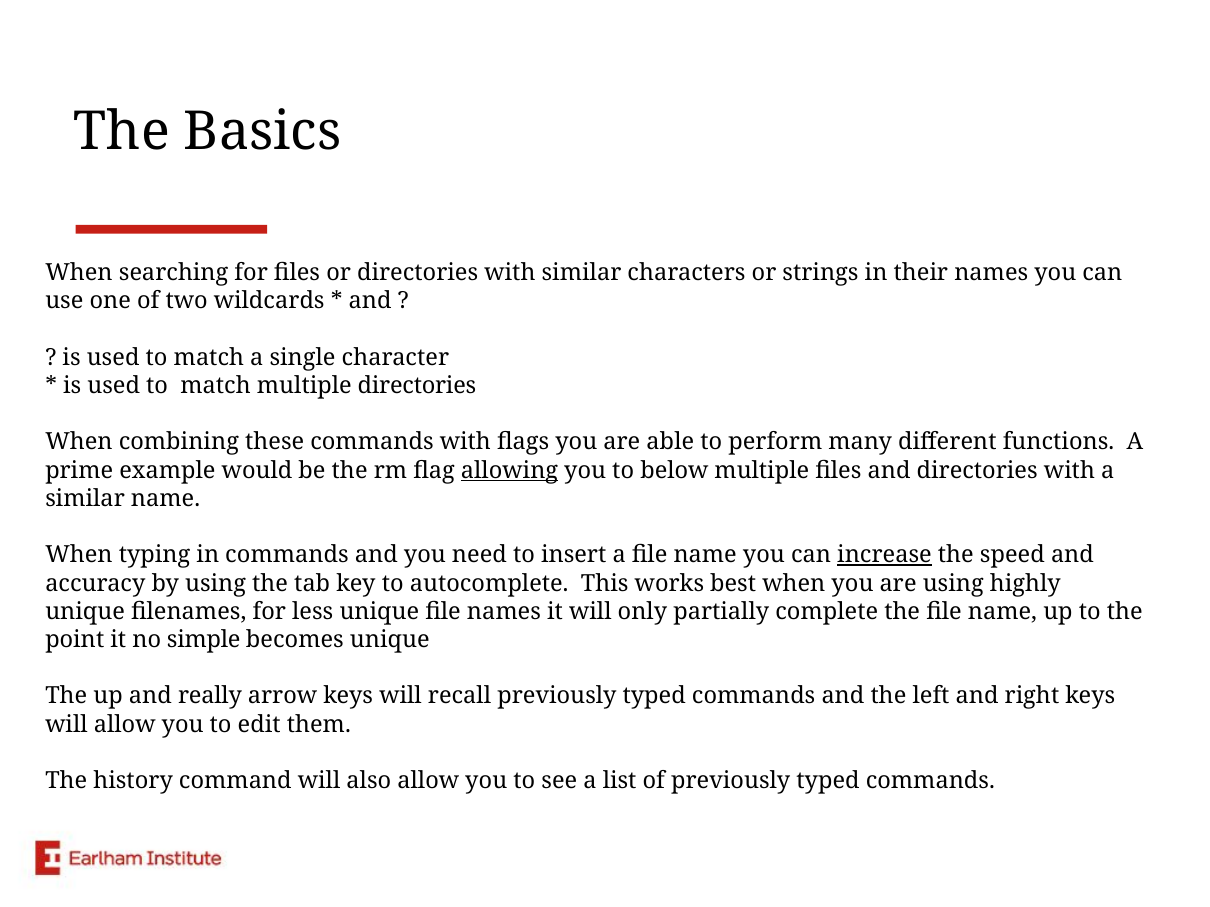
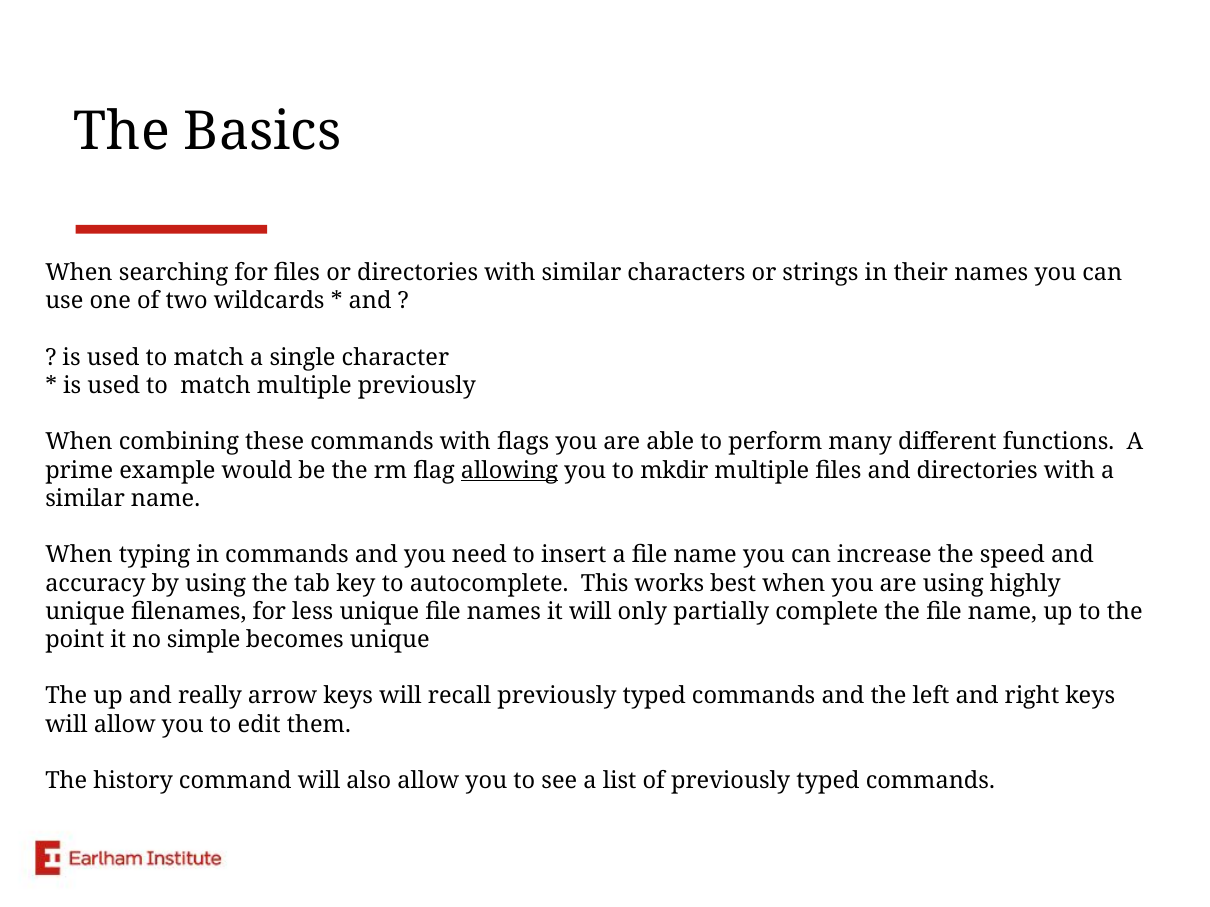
multiple directories: directories -> previously (417, 386)
below: below -> mkdir (674, 471)
increase underline: present -> none (885, 555)
